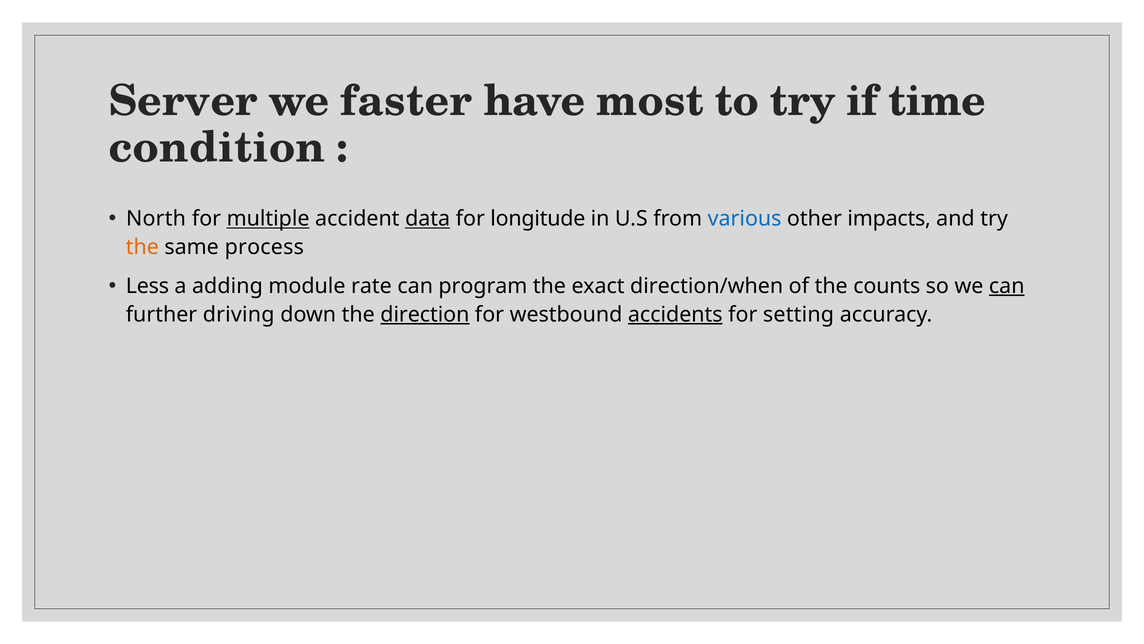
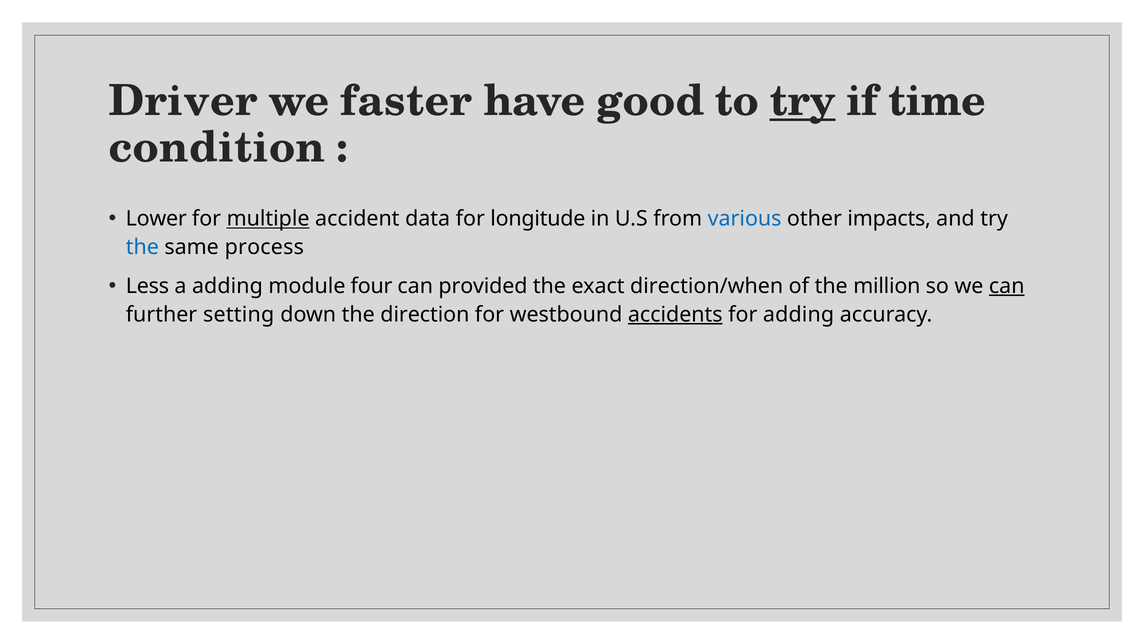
Server: Server -> Driver (183, 101)
most: most -> good (650, 101)
try underline: none -> present (803, 101)
North: North -> Lower (156, 219)
data underline: present -> none (428, 219)
the colour: orange -> blue (142, 247)
rate: rate -> four (372, 286)
program: program -> provided (483, 286)
counts: counts -> million (887, 286)
driving: driving -> setting (239, 314)
direction underline: present -> none (425, 314)
for setting: setting -> adding (799, 314)
